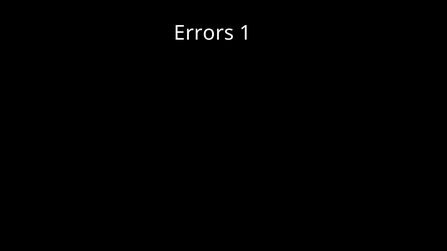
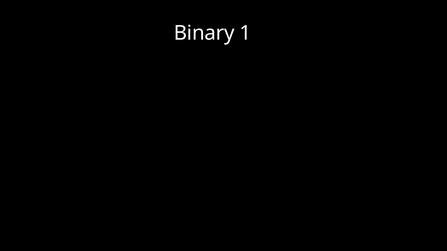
Errors: Errors -> Binary (204, 33)
